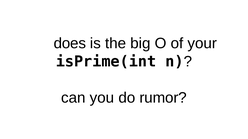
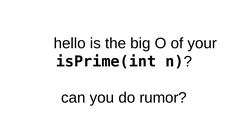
does: does -> hello (70, 44)
